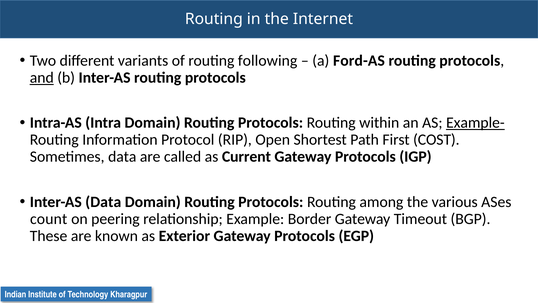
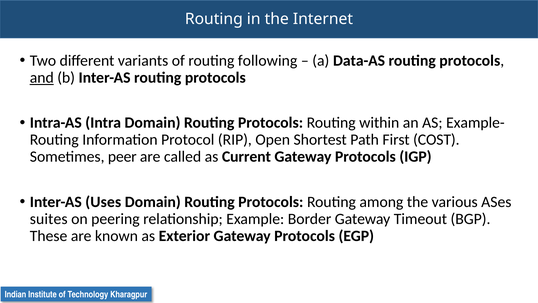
Ford-AS: Ford-AS -> Data-AS (359, 61)
Example- underline: present -> none (475, 123)
Sometimes data: data -> peer (122, 157)
Inter-AS Data: Data -> Uses (103, 202)
count: count -> suites (49, 219)
